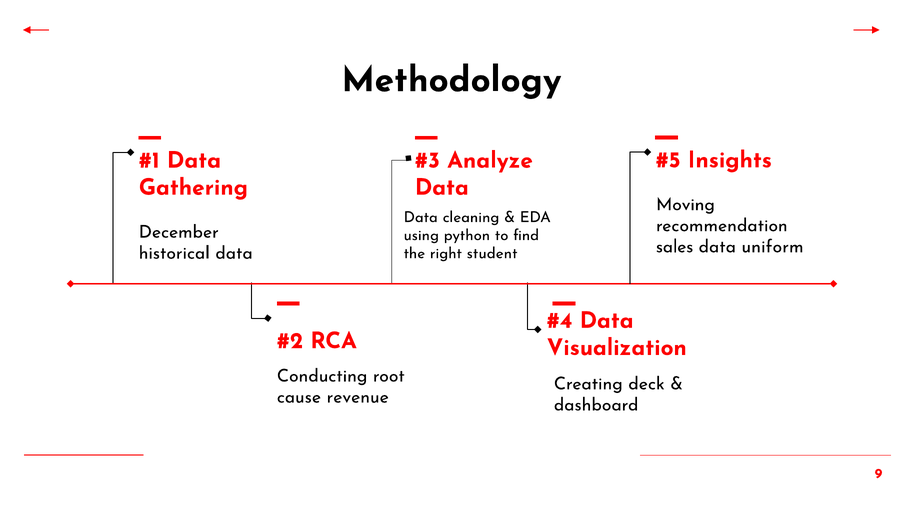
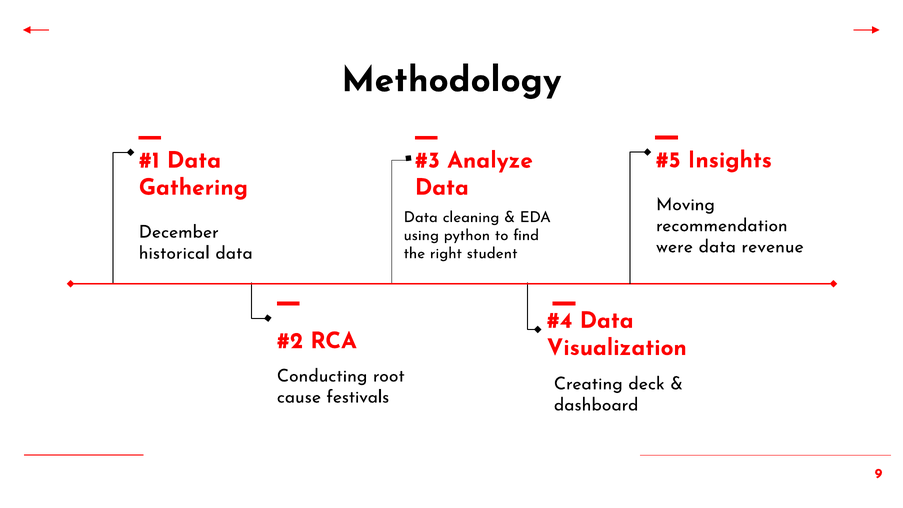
sales: sales -> were (674, 246)
uniform: uniform -> revenue (773, 246)
revenue: revenue -> festivals (358, 397)
